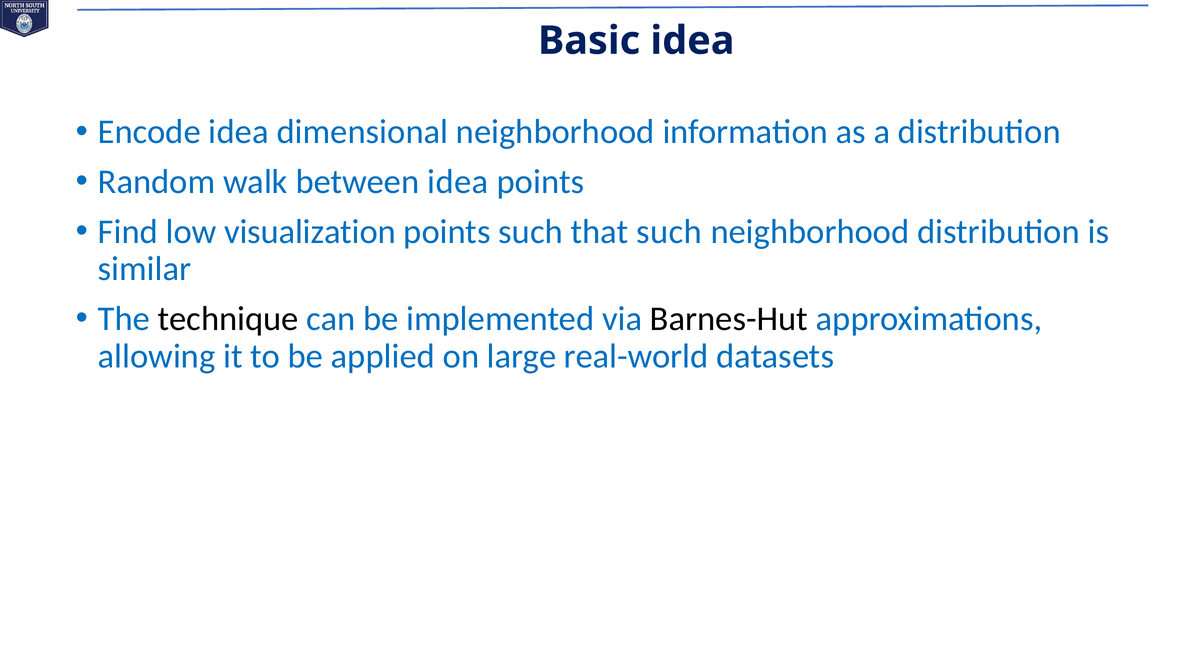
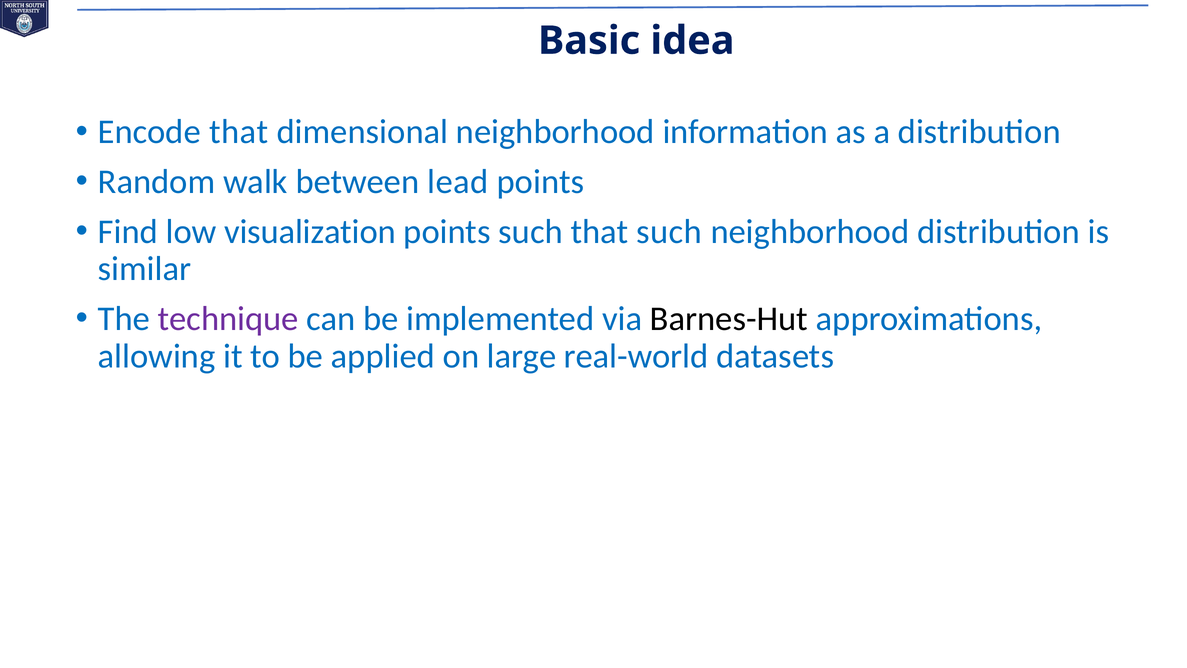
Encode idea: idea -> that (239, 132)
between idea: idea -> lead (458, 182)
technique colour: black -> purple (228, 319)
